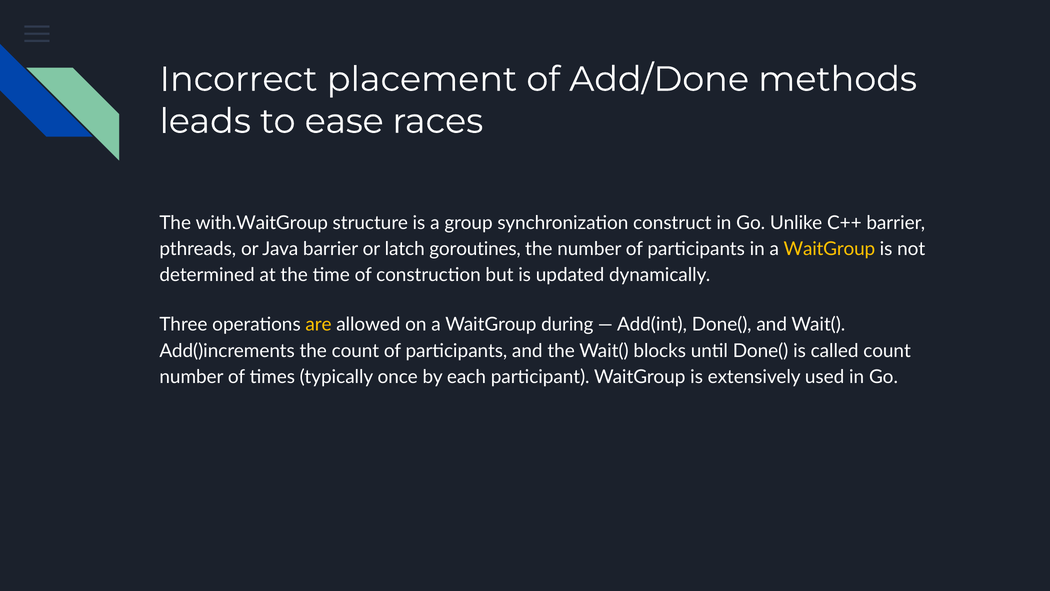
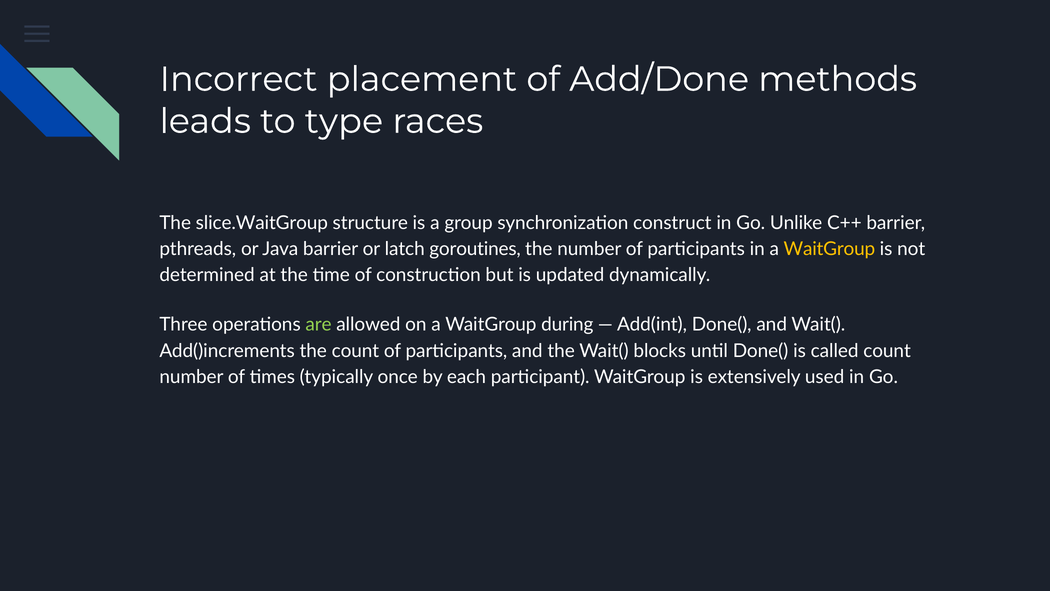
ease: ease -> type (344, 121)
with.WaitGroup: with.WaitGroup -> slice.WaitGroup (262, 223)
are colour: yellow -> light green (319, 324)
